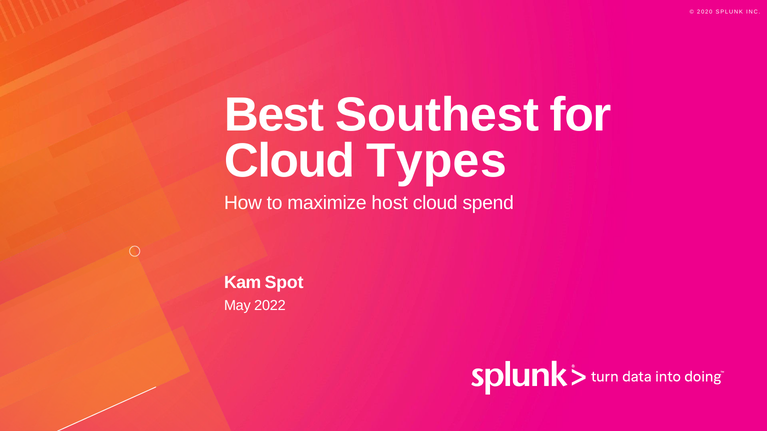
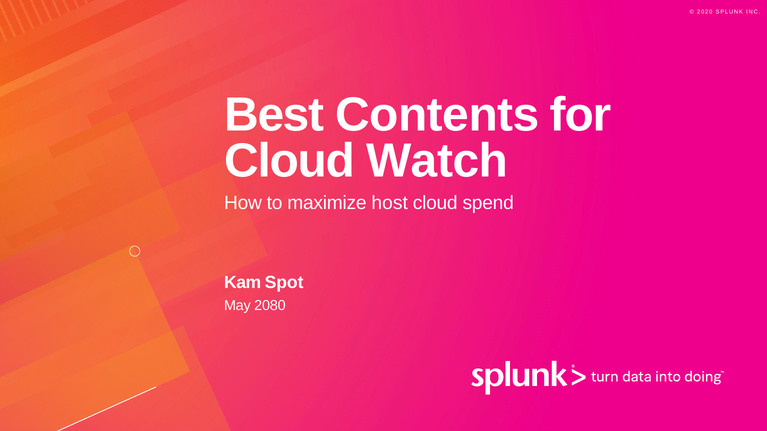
Southest: Southest -> Contents (437, 115)
Types: Types -> Watch (437, 161)
2022: 2022 -> 2080 (270, 306)
